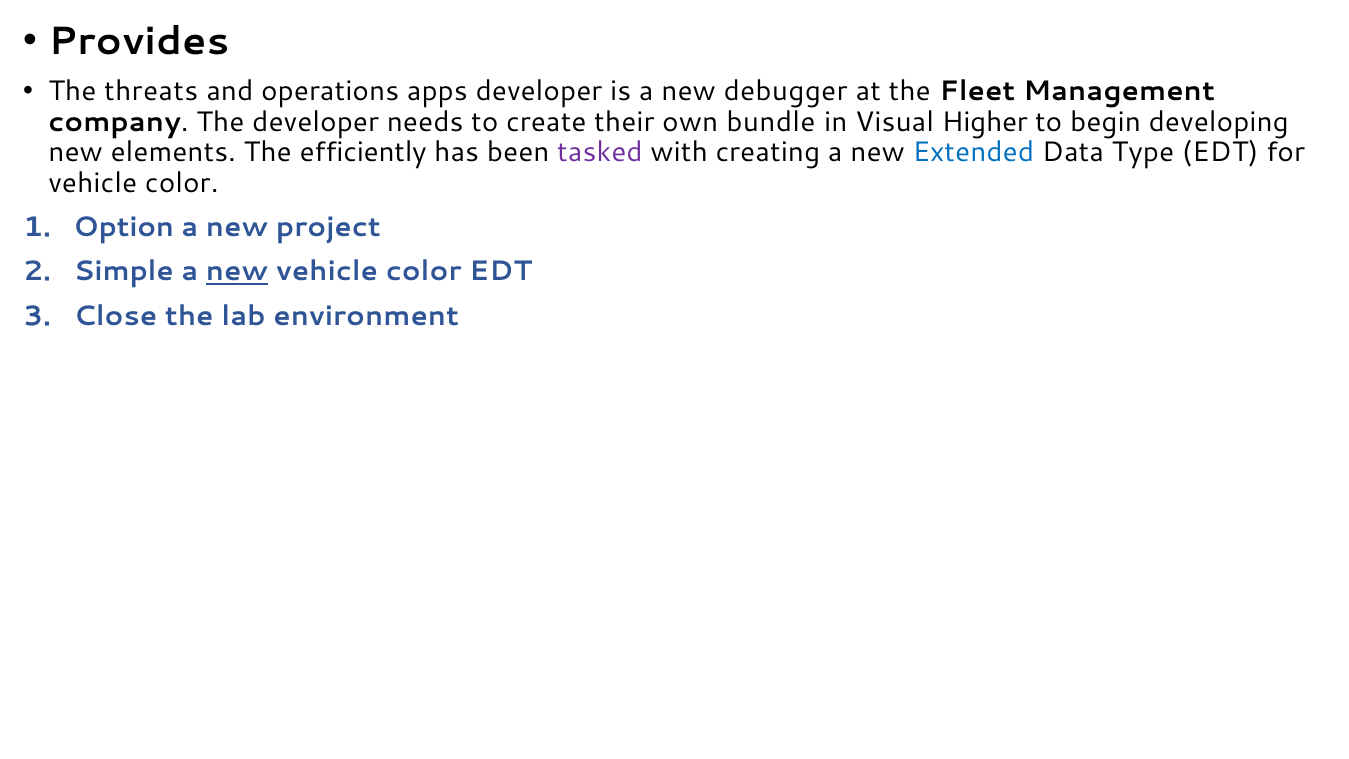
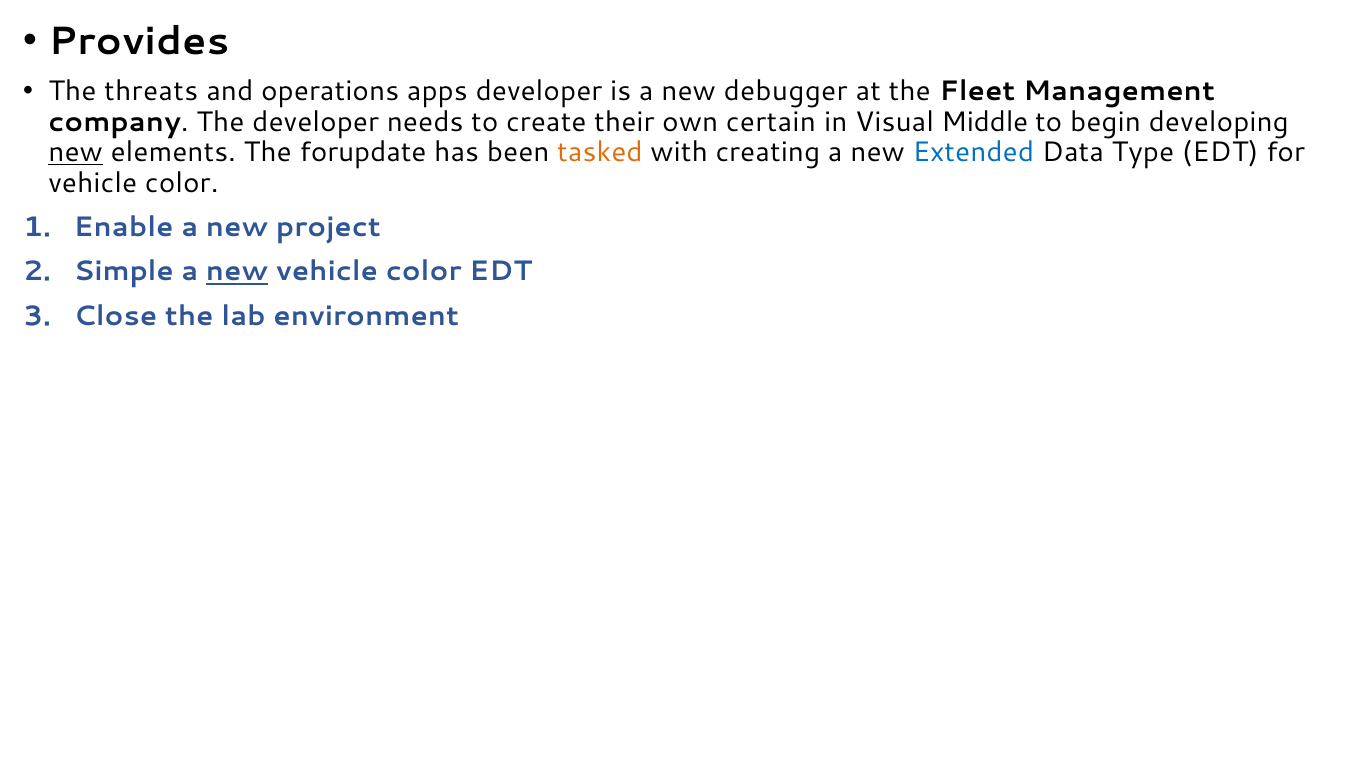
bundle: bundle -> certain (771, 122)
Higher: Higher -> Middle (985, 122)
new underline: none -> present (76, 152)
efficiently: efficiently -> forupdate (363, 152)
tasked colour: purple -> orange (600, 152)
Option: Option -> Enable (124, 227)
